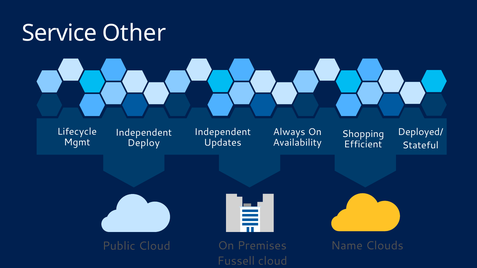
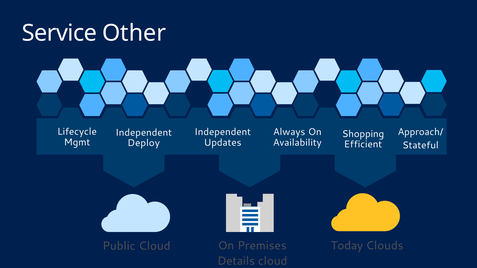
Deployed/: Deployed/ -> Approach/ (420, 132)
Name: Name -> Today (347, 246)
Fussell: Fussell -> Details (236, 261)
